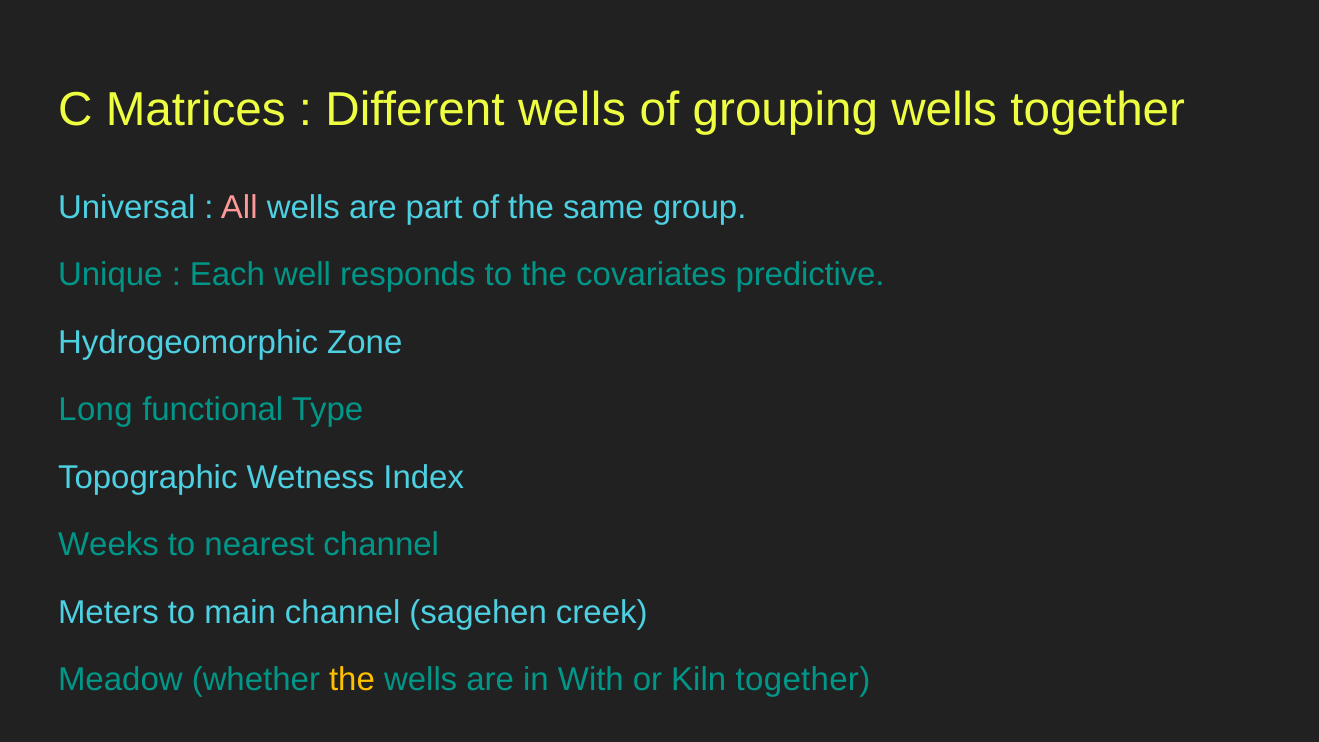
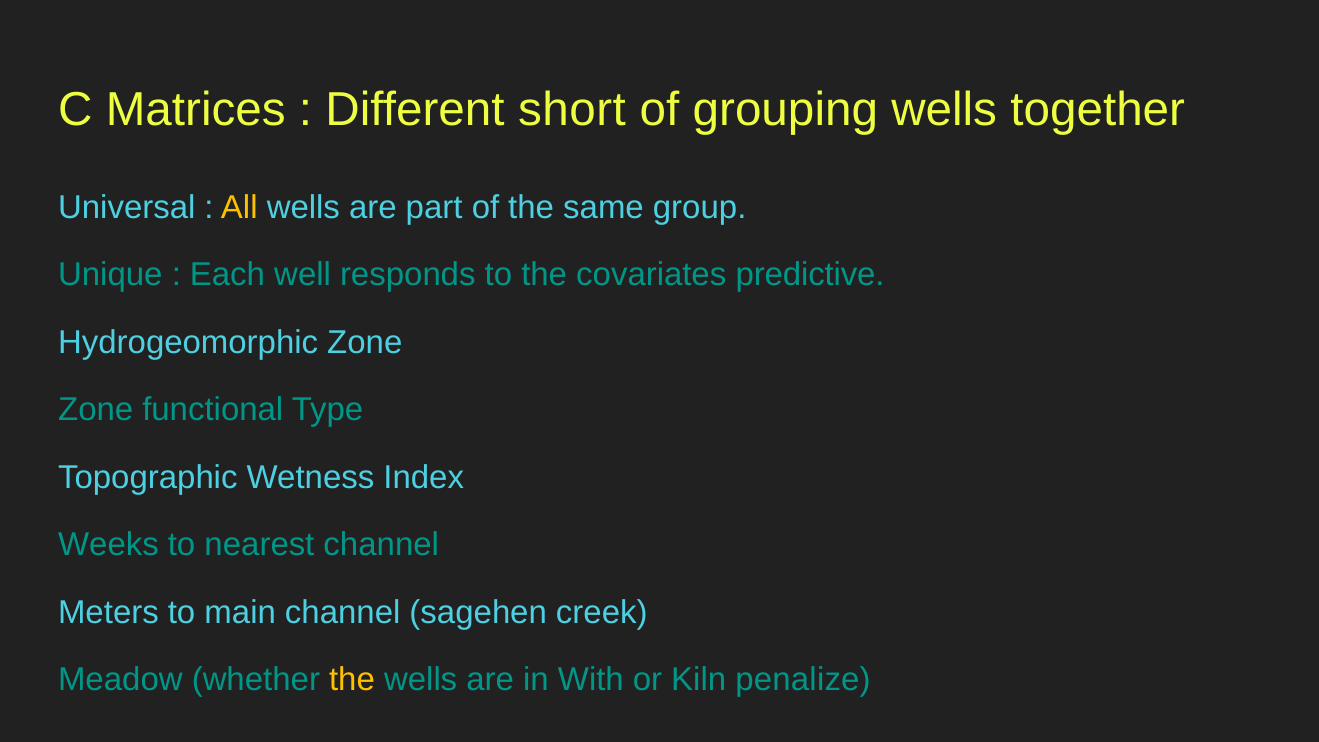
Different wells: wells -> short (572, 109)
All colour: pink -> yellow (239, 207)
Long: Long -> Zone (96, 410)
Kiln together: together -> penalize (803, 680)
